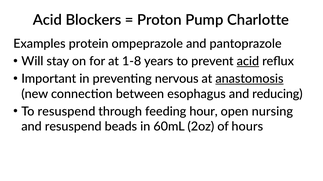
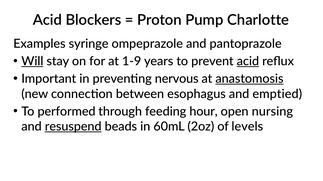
protein: protein -> syringe (89, 44)
Will underline: none -> present (32, 62)
1-8: 1-8 -> 1-9 (132, 62)
reducing: reducing -> emptied (277, 94)
To resuspend: resuspend -> performed (67, 112)
resuspend underline: none -> present (73, 127)
hours: hours -> levels (247, 127)
